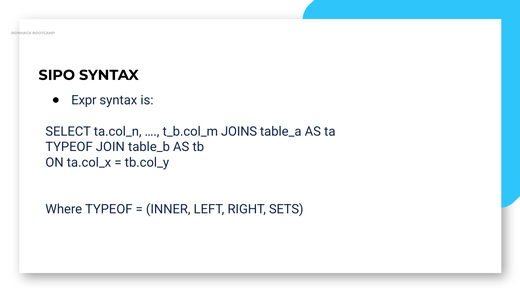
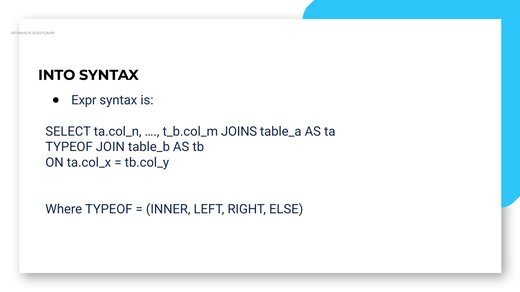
SIPO: SIPO -> INTO (57, 75)
SETS: SETS -> ELSE (286, 210)
